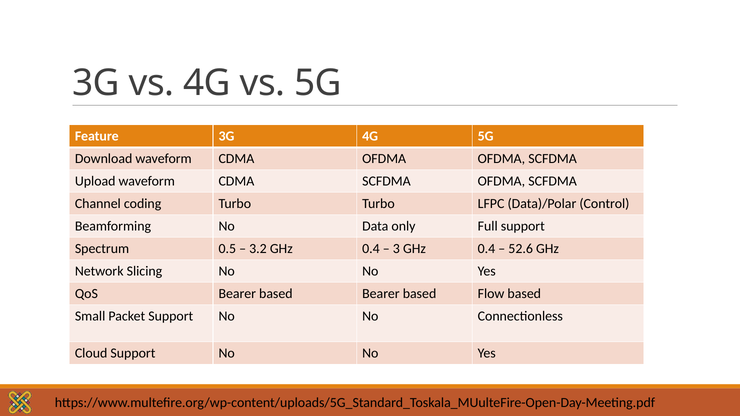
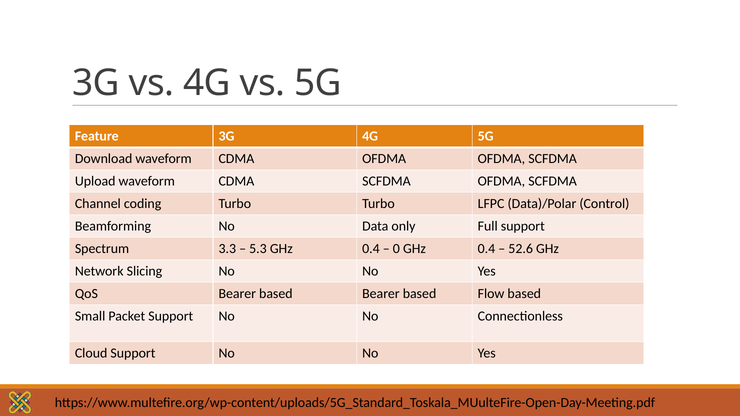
0.5: 0.5 -> 3.3 (227, 249)
3.2: 3.2 -> 5.3 (258, 249)
3: 3 -> 0 (396, 249)
